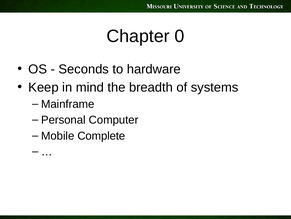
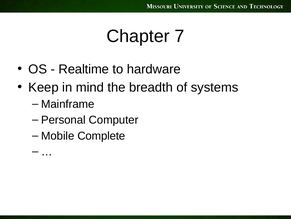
0: 0 -> 7 (180, 36)
Seconds: Seconds -> Realtime (84, 69)
